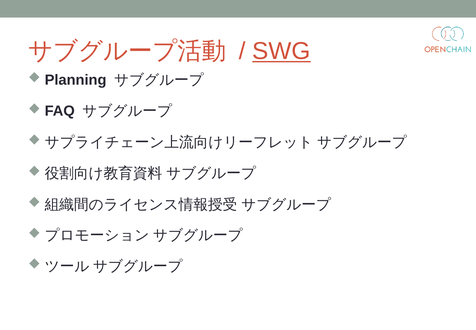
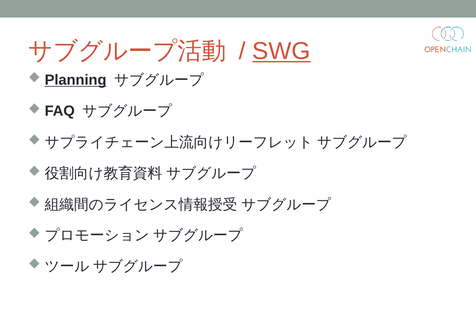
Planning underline: none -> present (76, 80)
